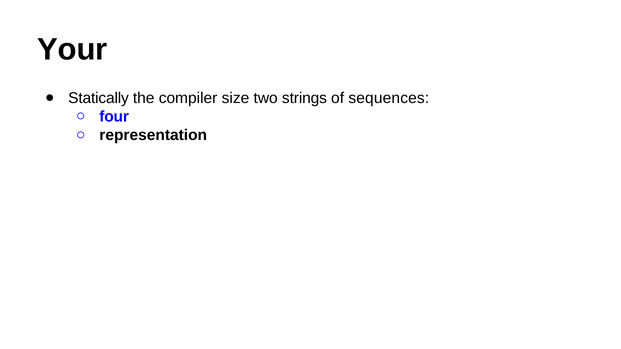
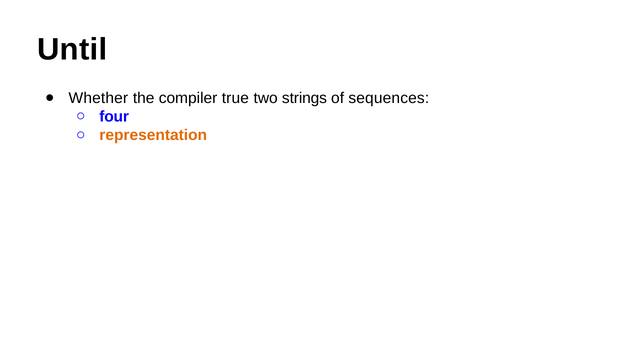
Your: Your -> Until (72, 50)
Statically: Statically -> Whether (98, 98)
size: size -> true (235, 98)
representation colour: black -> orange (153, 135)
